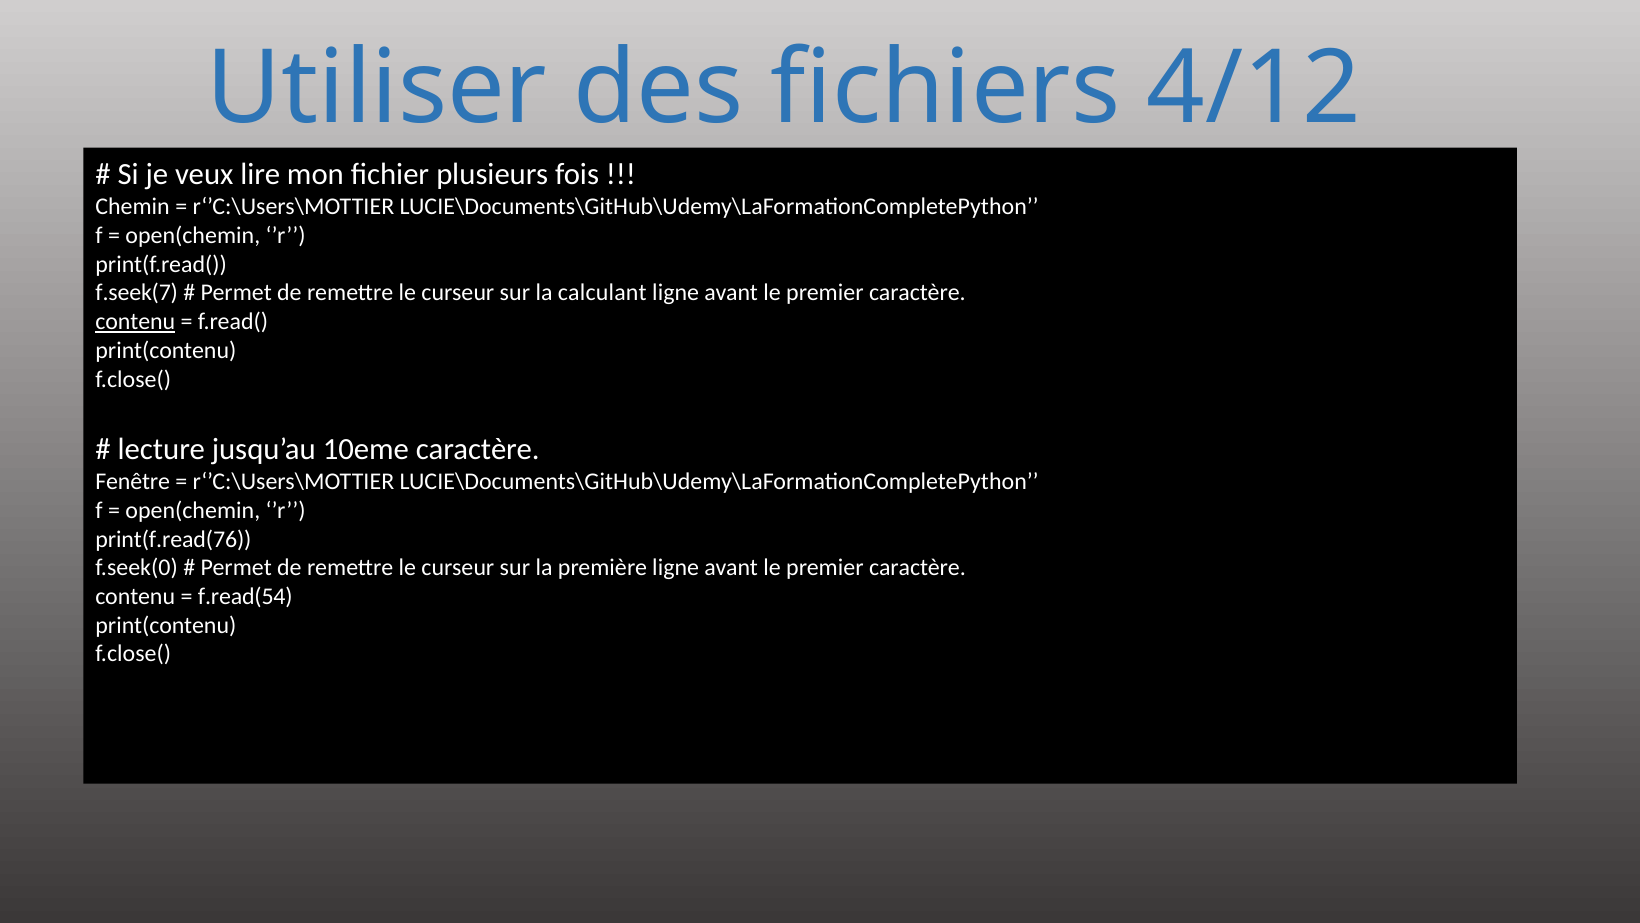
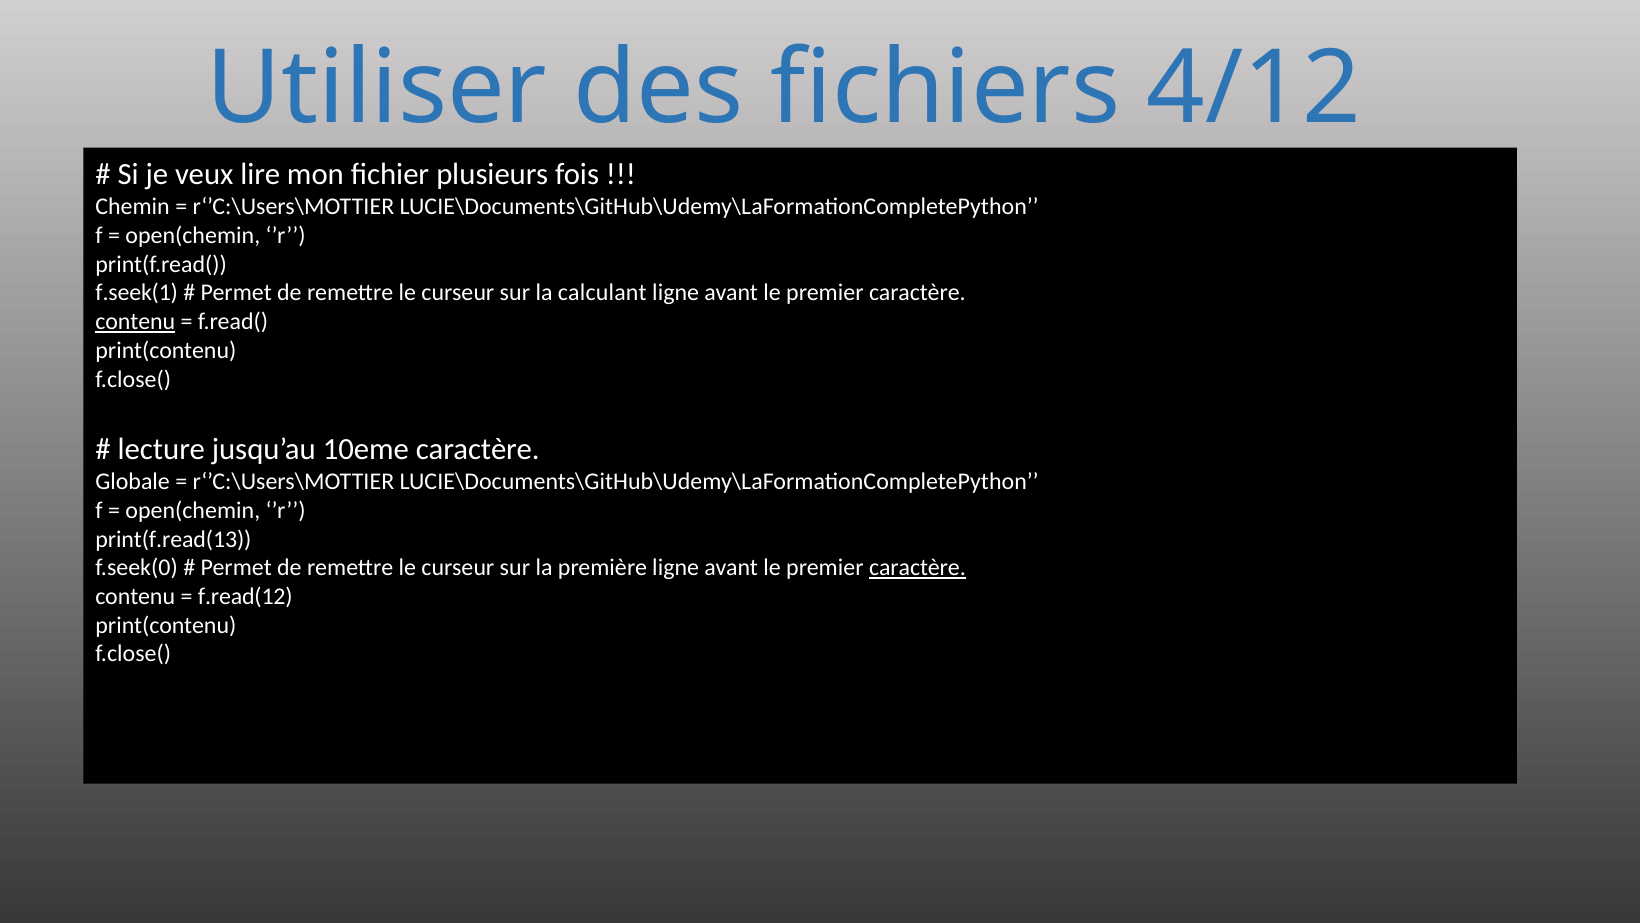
f.seek(7: f.seek(7 -> f.seek(1 (137, 293)
Fenêtre: Fenêtre -> Globale (133, 481)
print(f.read(76: print(f.read(76 -> print(f.read(13 (173, 539)
caractère underline: none -> present (917, 568)
f.read(54: f.read(54 -> f.read(12 (245, 596)
